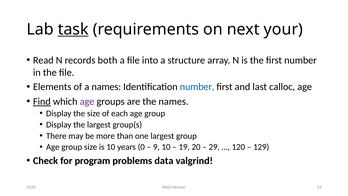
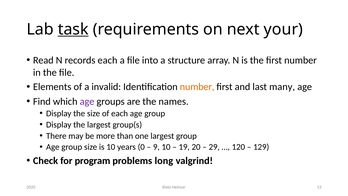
records both: both -> each (108, 60)
a names: names -> invalid (106, 87)
number colour: blue -> orange (197, 87)
calloc: calloc -> many (282, 87)
Find underline: present -> none (42, 101)
data: data -> long (164, 161)
